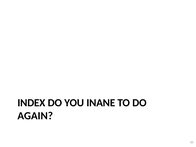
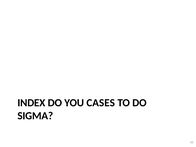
INANE: INANE -> CASES (101, 103)
AGAIN: AGAIN -> SIGMA (35, 116)
